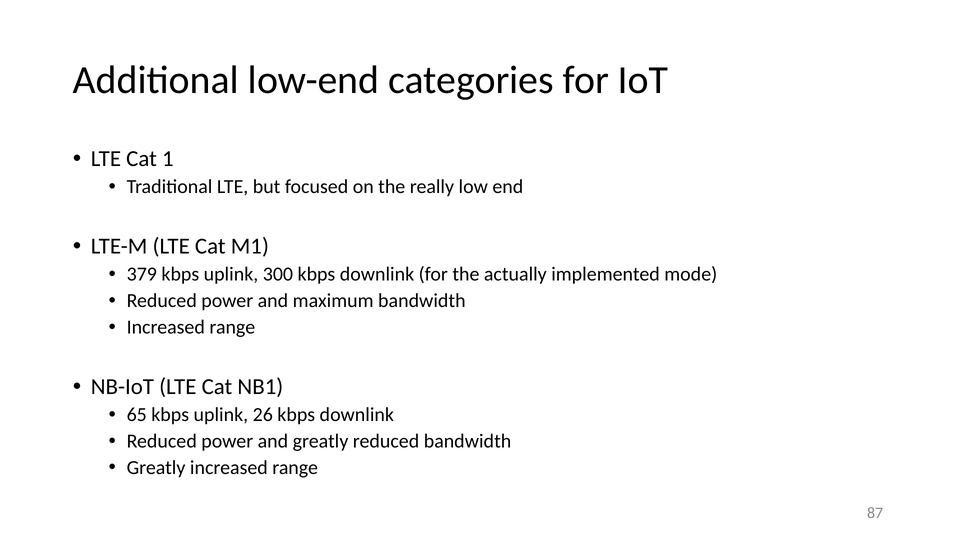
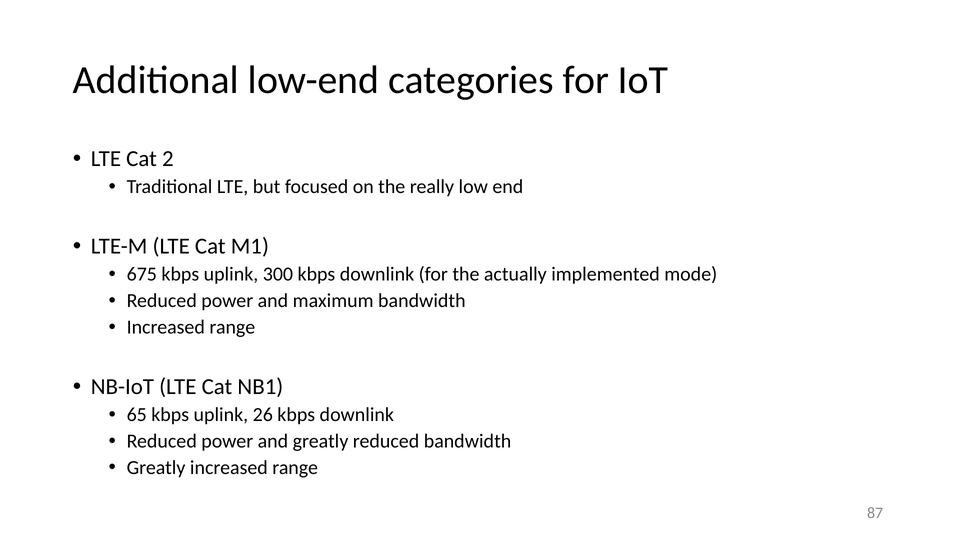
1: 1 -> 2 (168, 159)
379: 379 -> 675 (142, 275)
